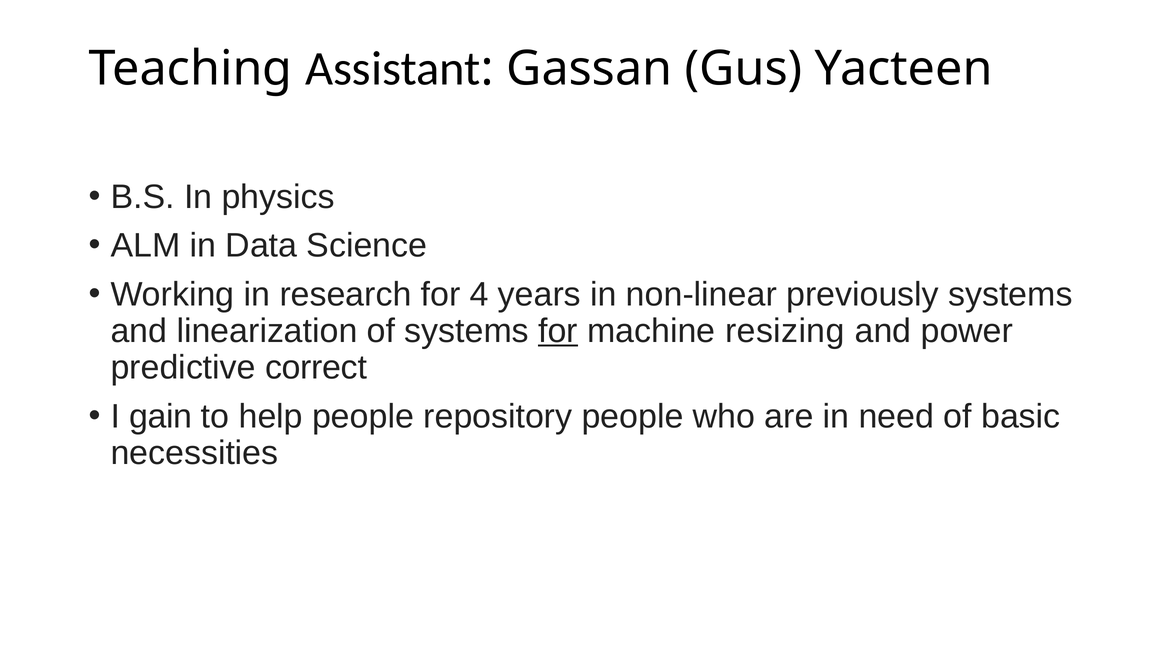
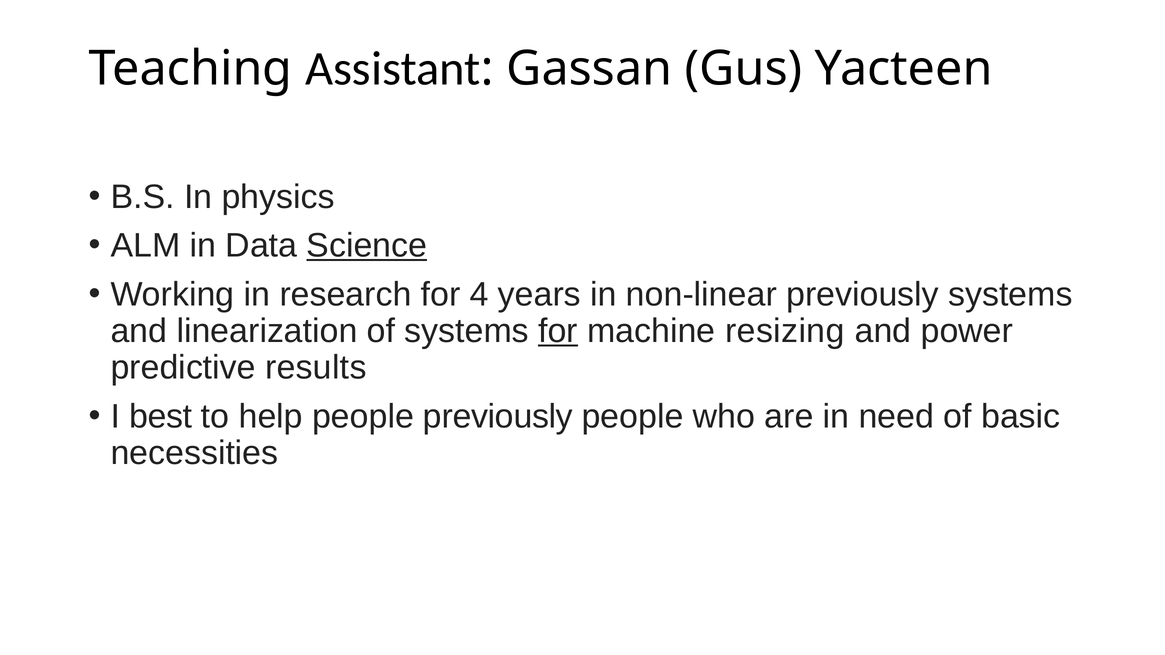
Science underline: none -> present (367, 246)
correct: correct -> results (316, 368)
gain: gain -> best (161, 417)
people repository: repository -> previously (498, 417)
